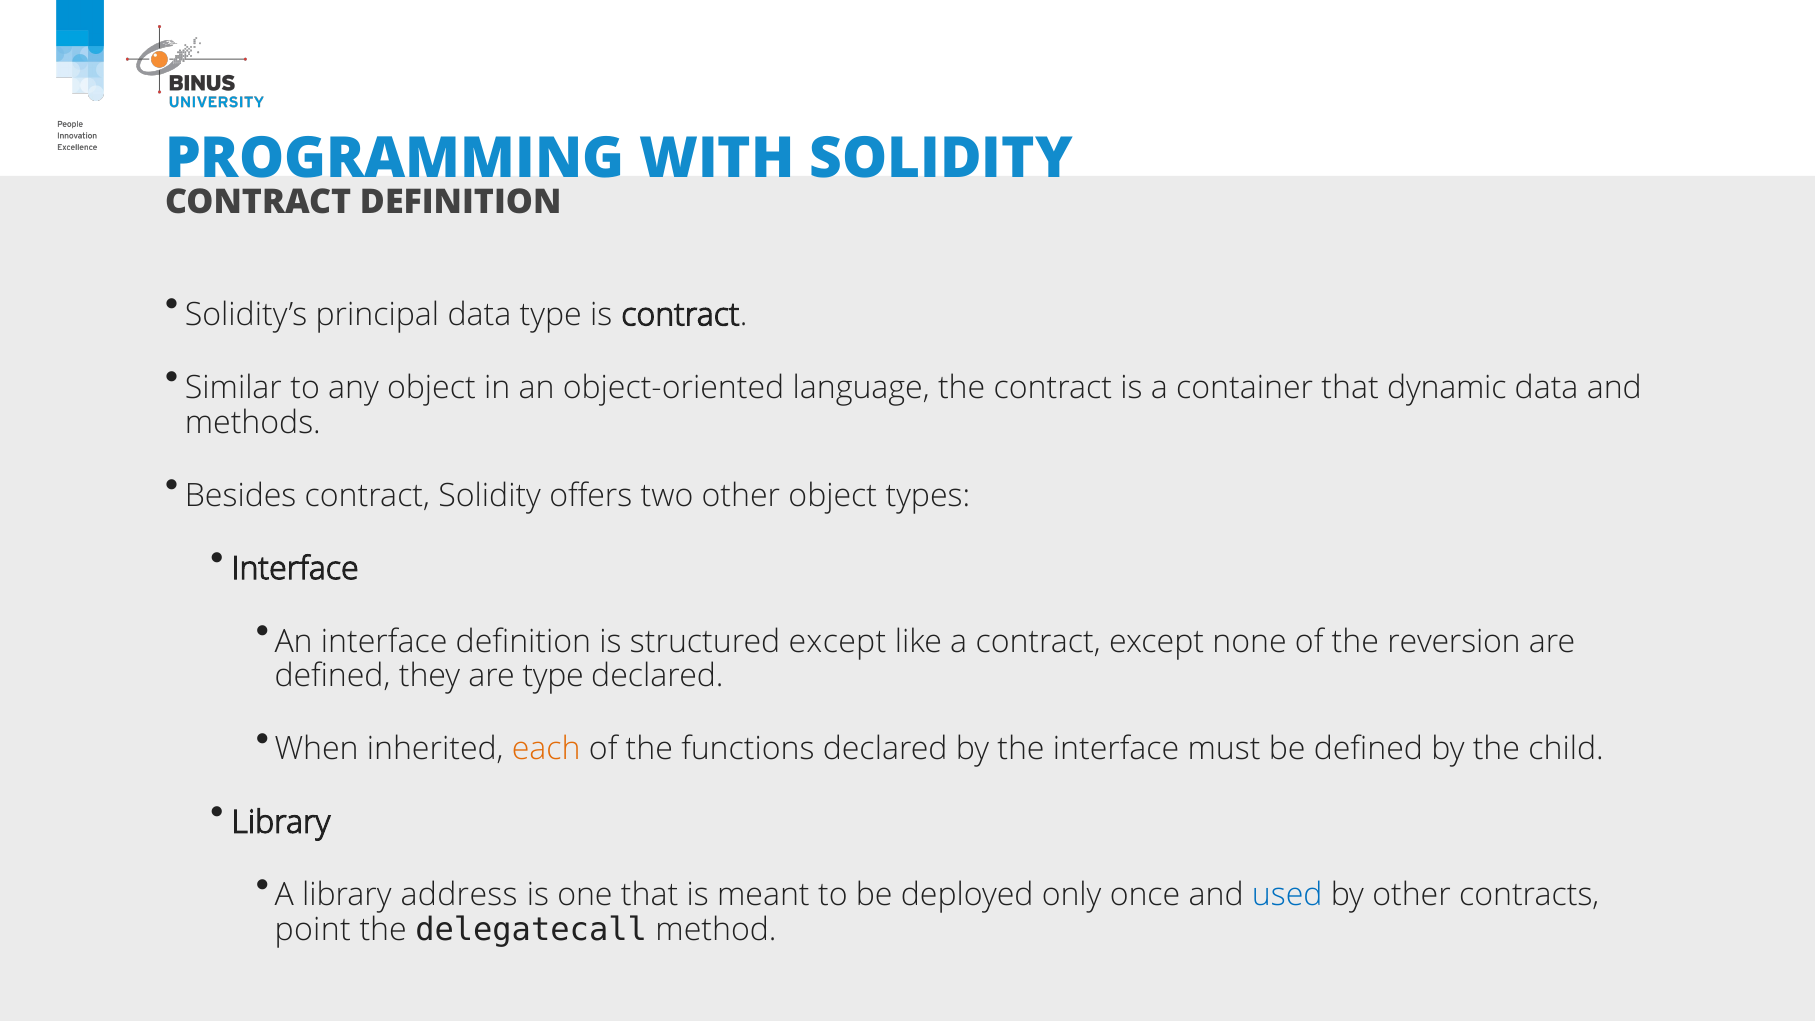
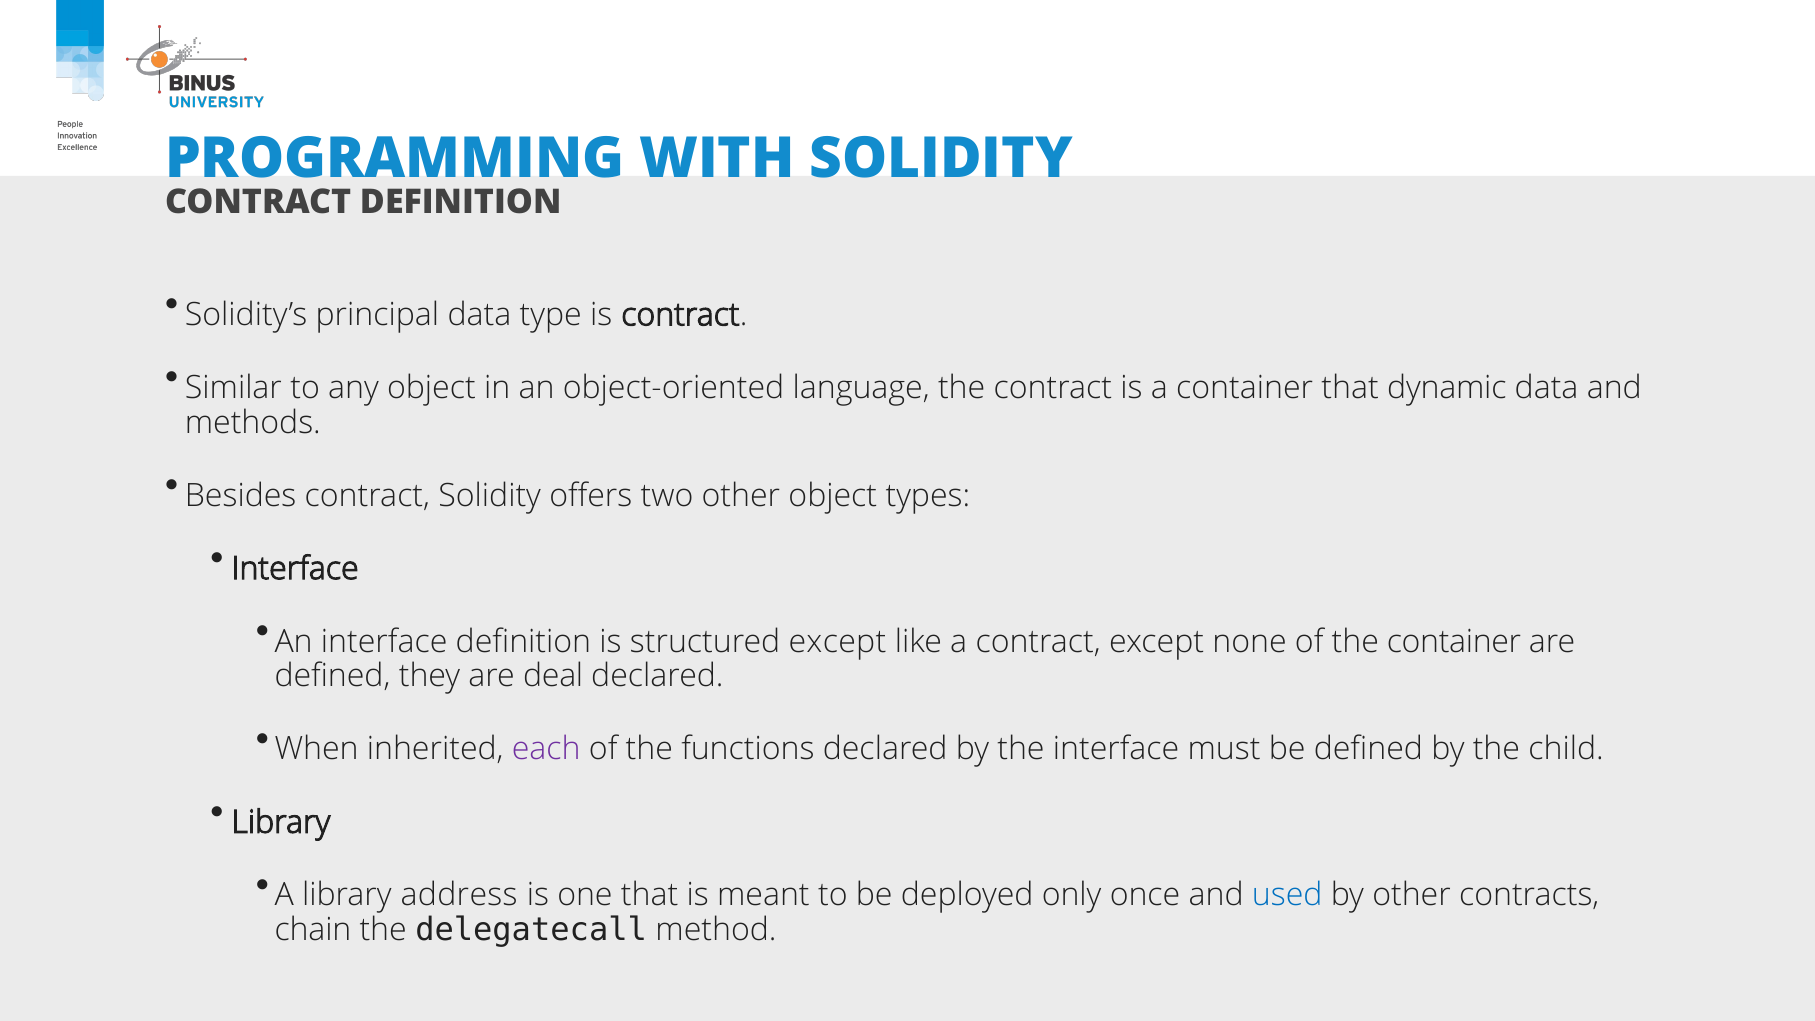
the reversion: reversion -> container (1454, 641)
are type: type -> deal (553, 676)
each colour: orange -> purple (546, 749)
point: point -> chain (313, 930)
